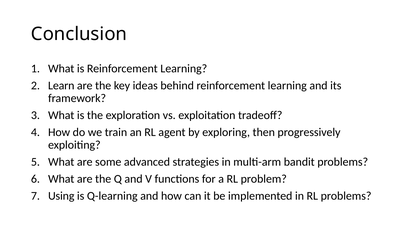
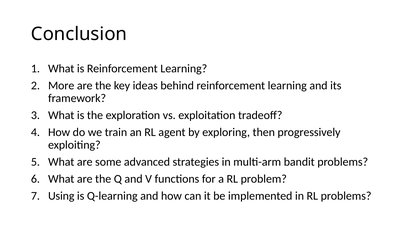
Learn: Learn -> More (61, 86)
